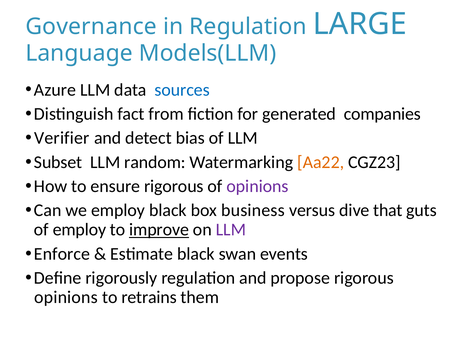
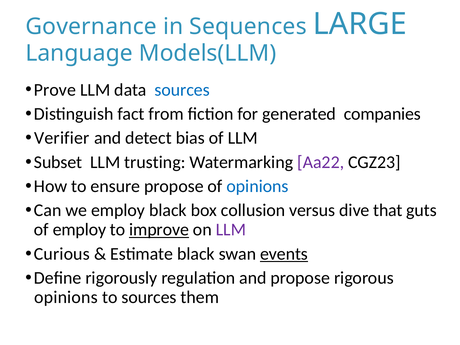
in Regulation: Regulation -> Sequences (248, 27)
Azure: Azure -> Prove (55, 90)
random: random -> trusting (155, 162)
Aa22 colour: orange -> purple (321, 162)
ensure rigorous: rigorous -> propose (174, 186)
opinions colour: purple -> blue (258, 186)
business: business -> collusion (253, 210)
Enforce: Enforce -> Curious (62, 254)
events underline: none -> present (284, 254)
to retrains: retrains -> sources (149, 297)
